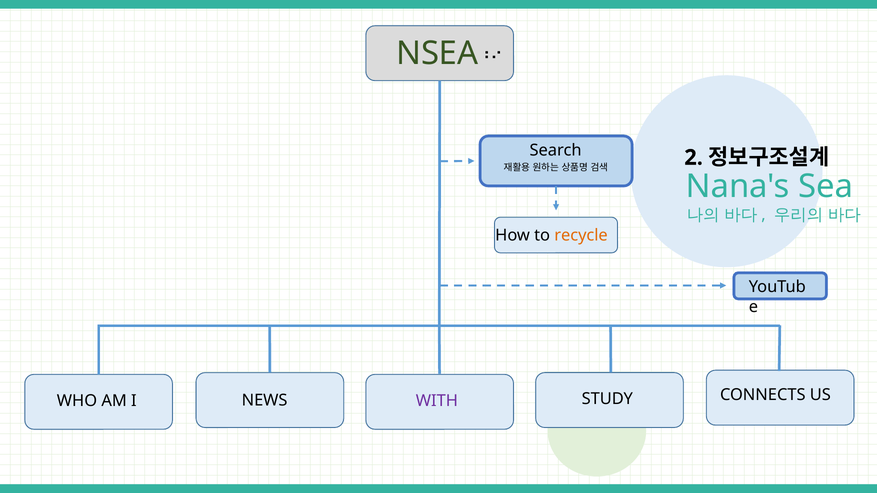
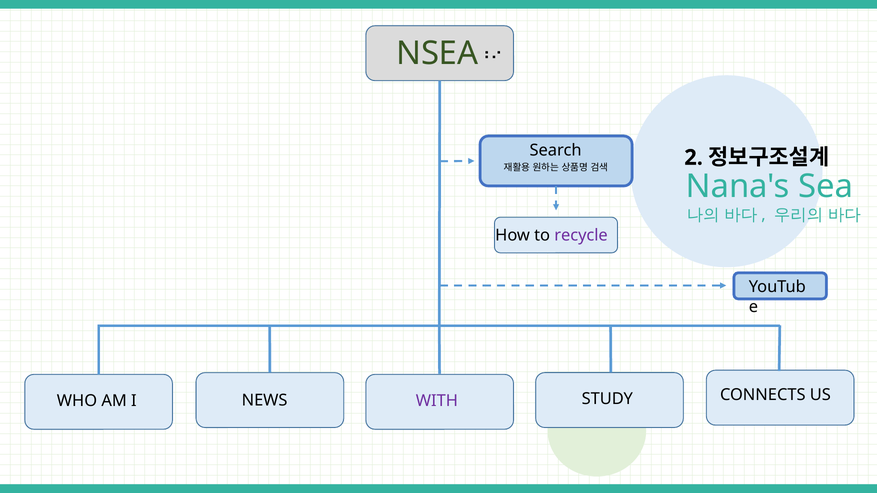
recycle colour: orange -> purple (581, 235)
